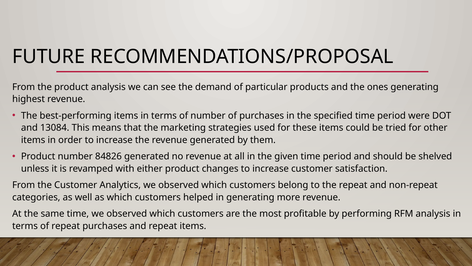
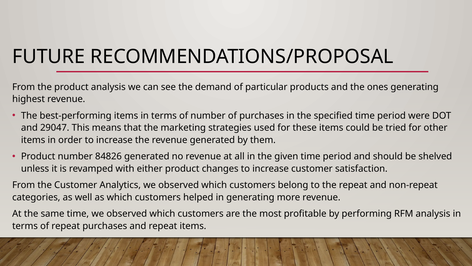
13084: 13084 -> 29047 (55, 128)
